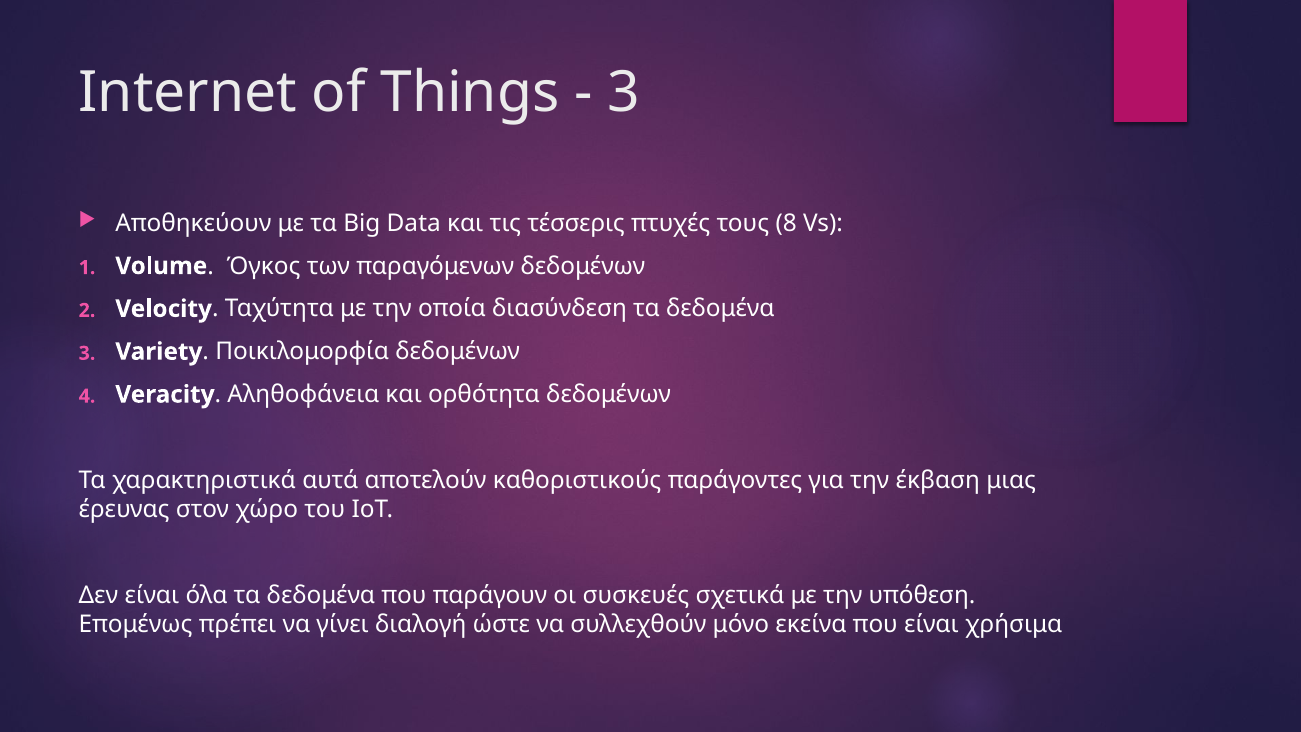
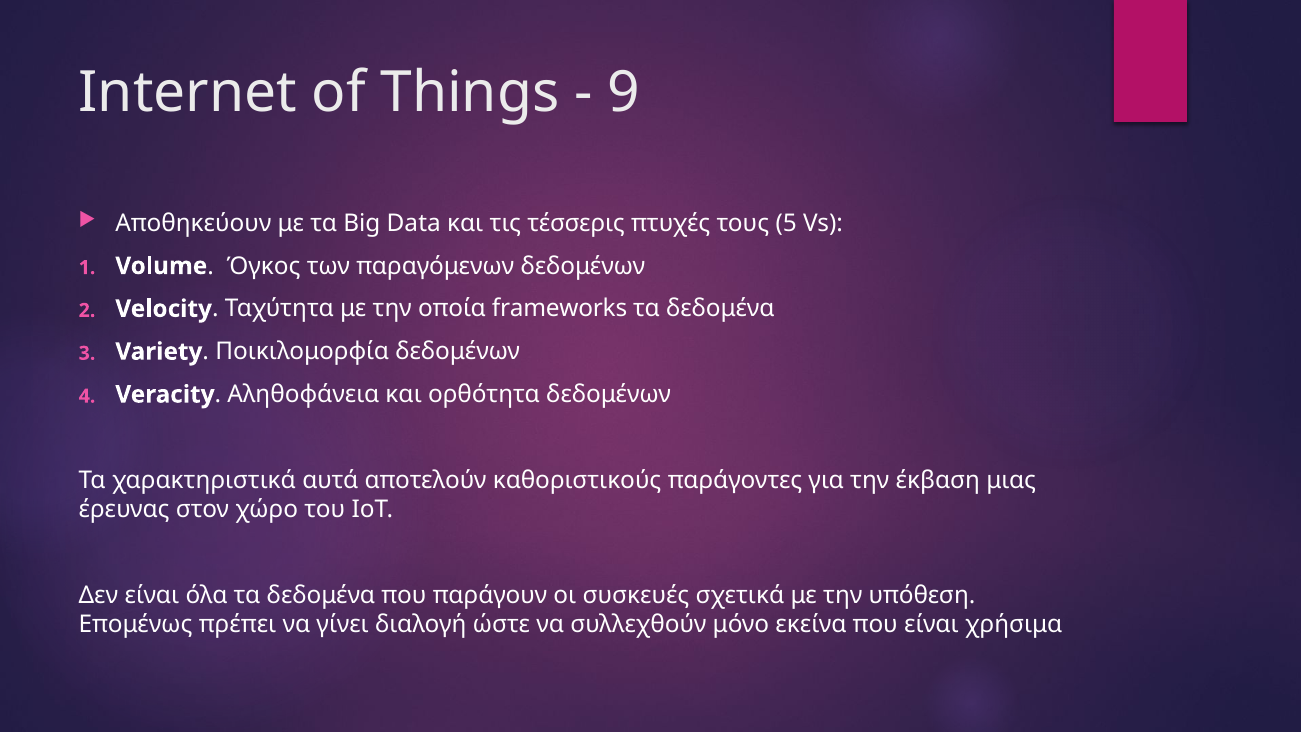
3: 3 -> 9 (624, 92)
8: 8 -> 5 (786, 223)
διασύνδεση: διασύνδεση -> frameworks (560, 309)
